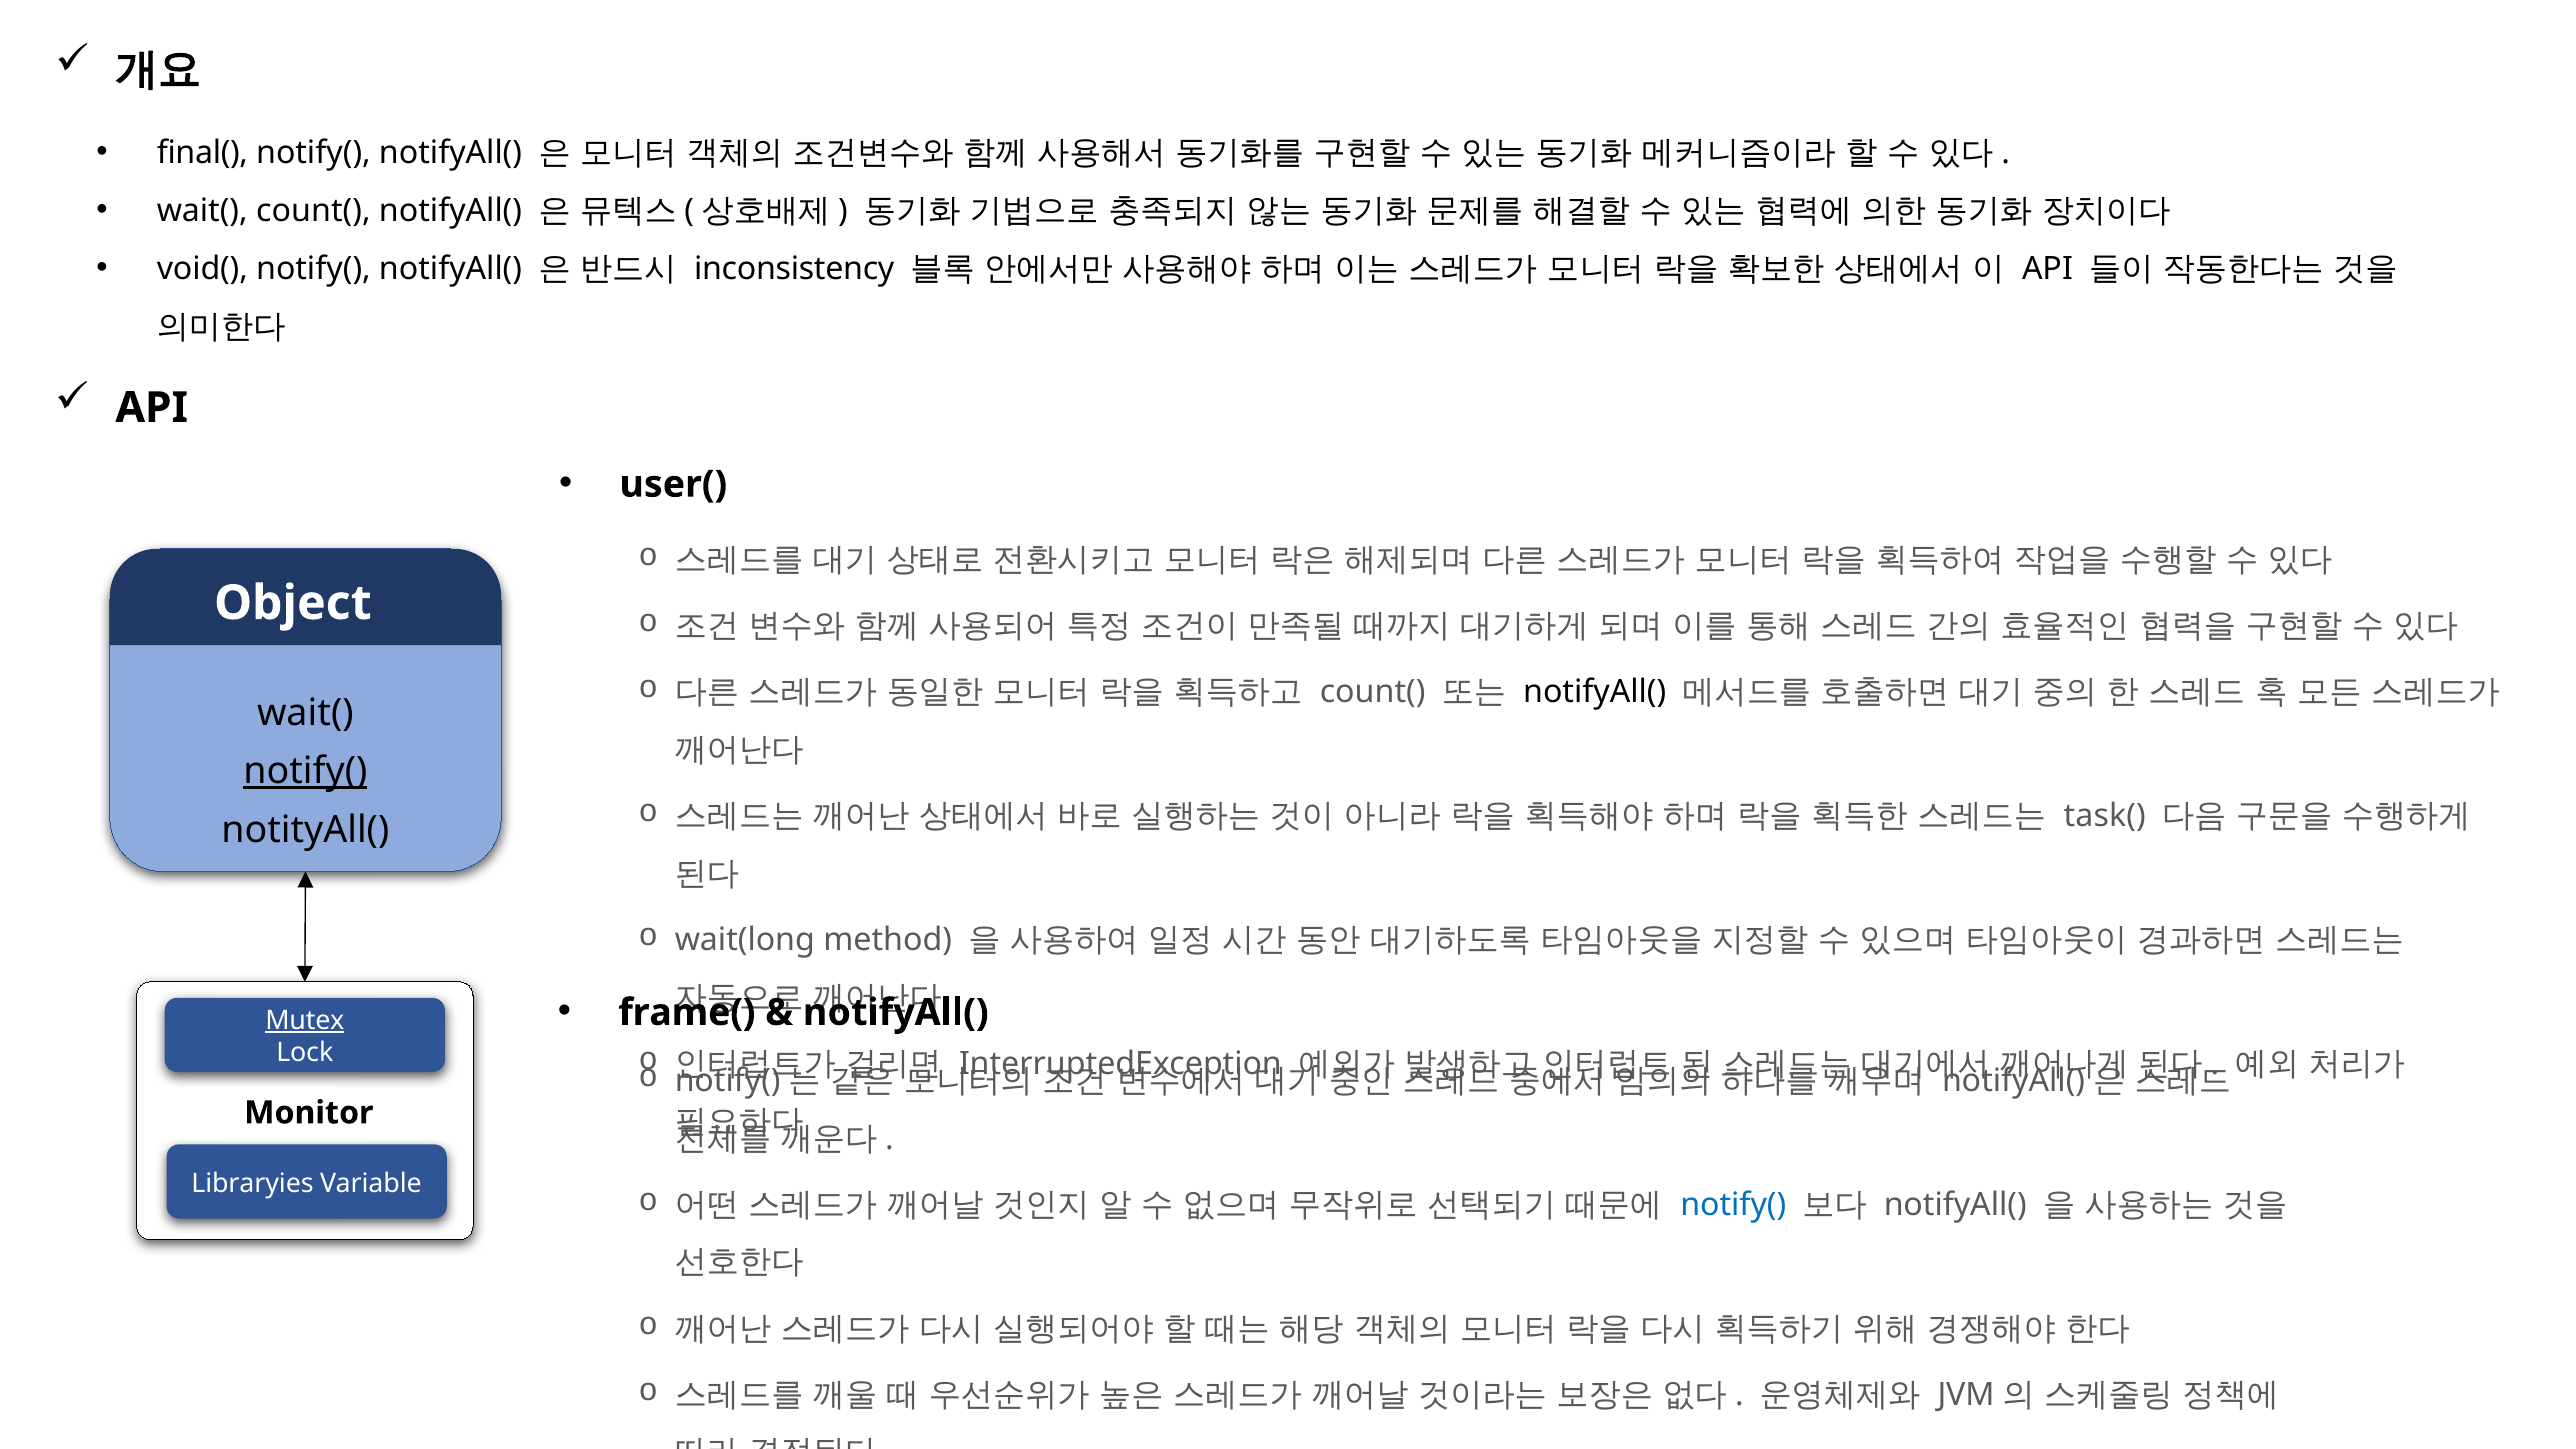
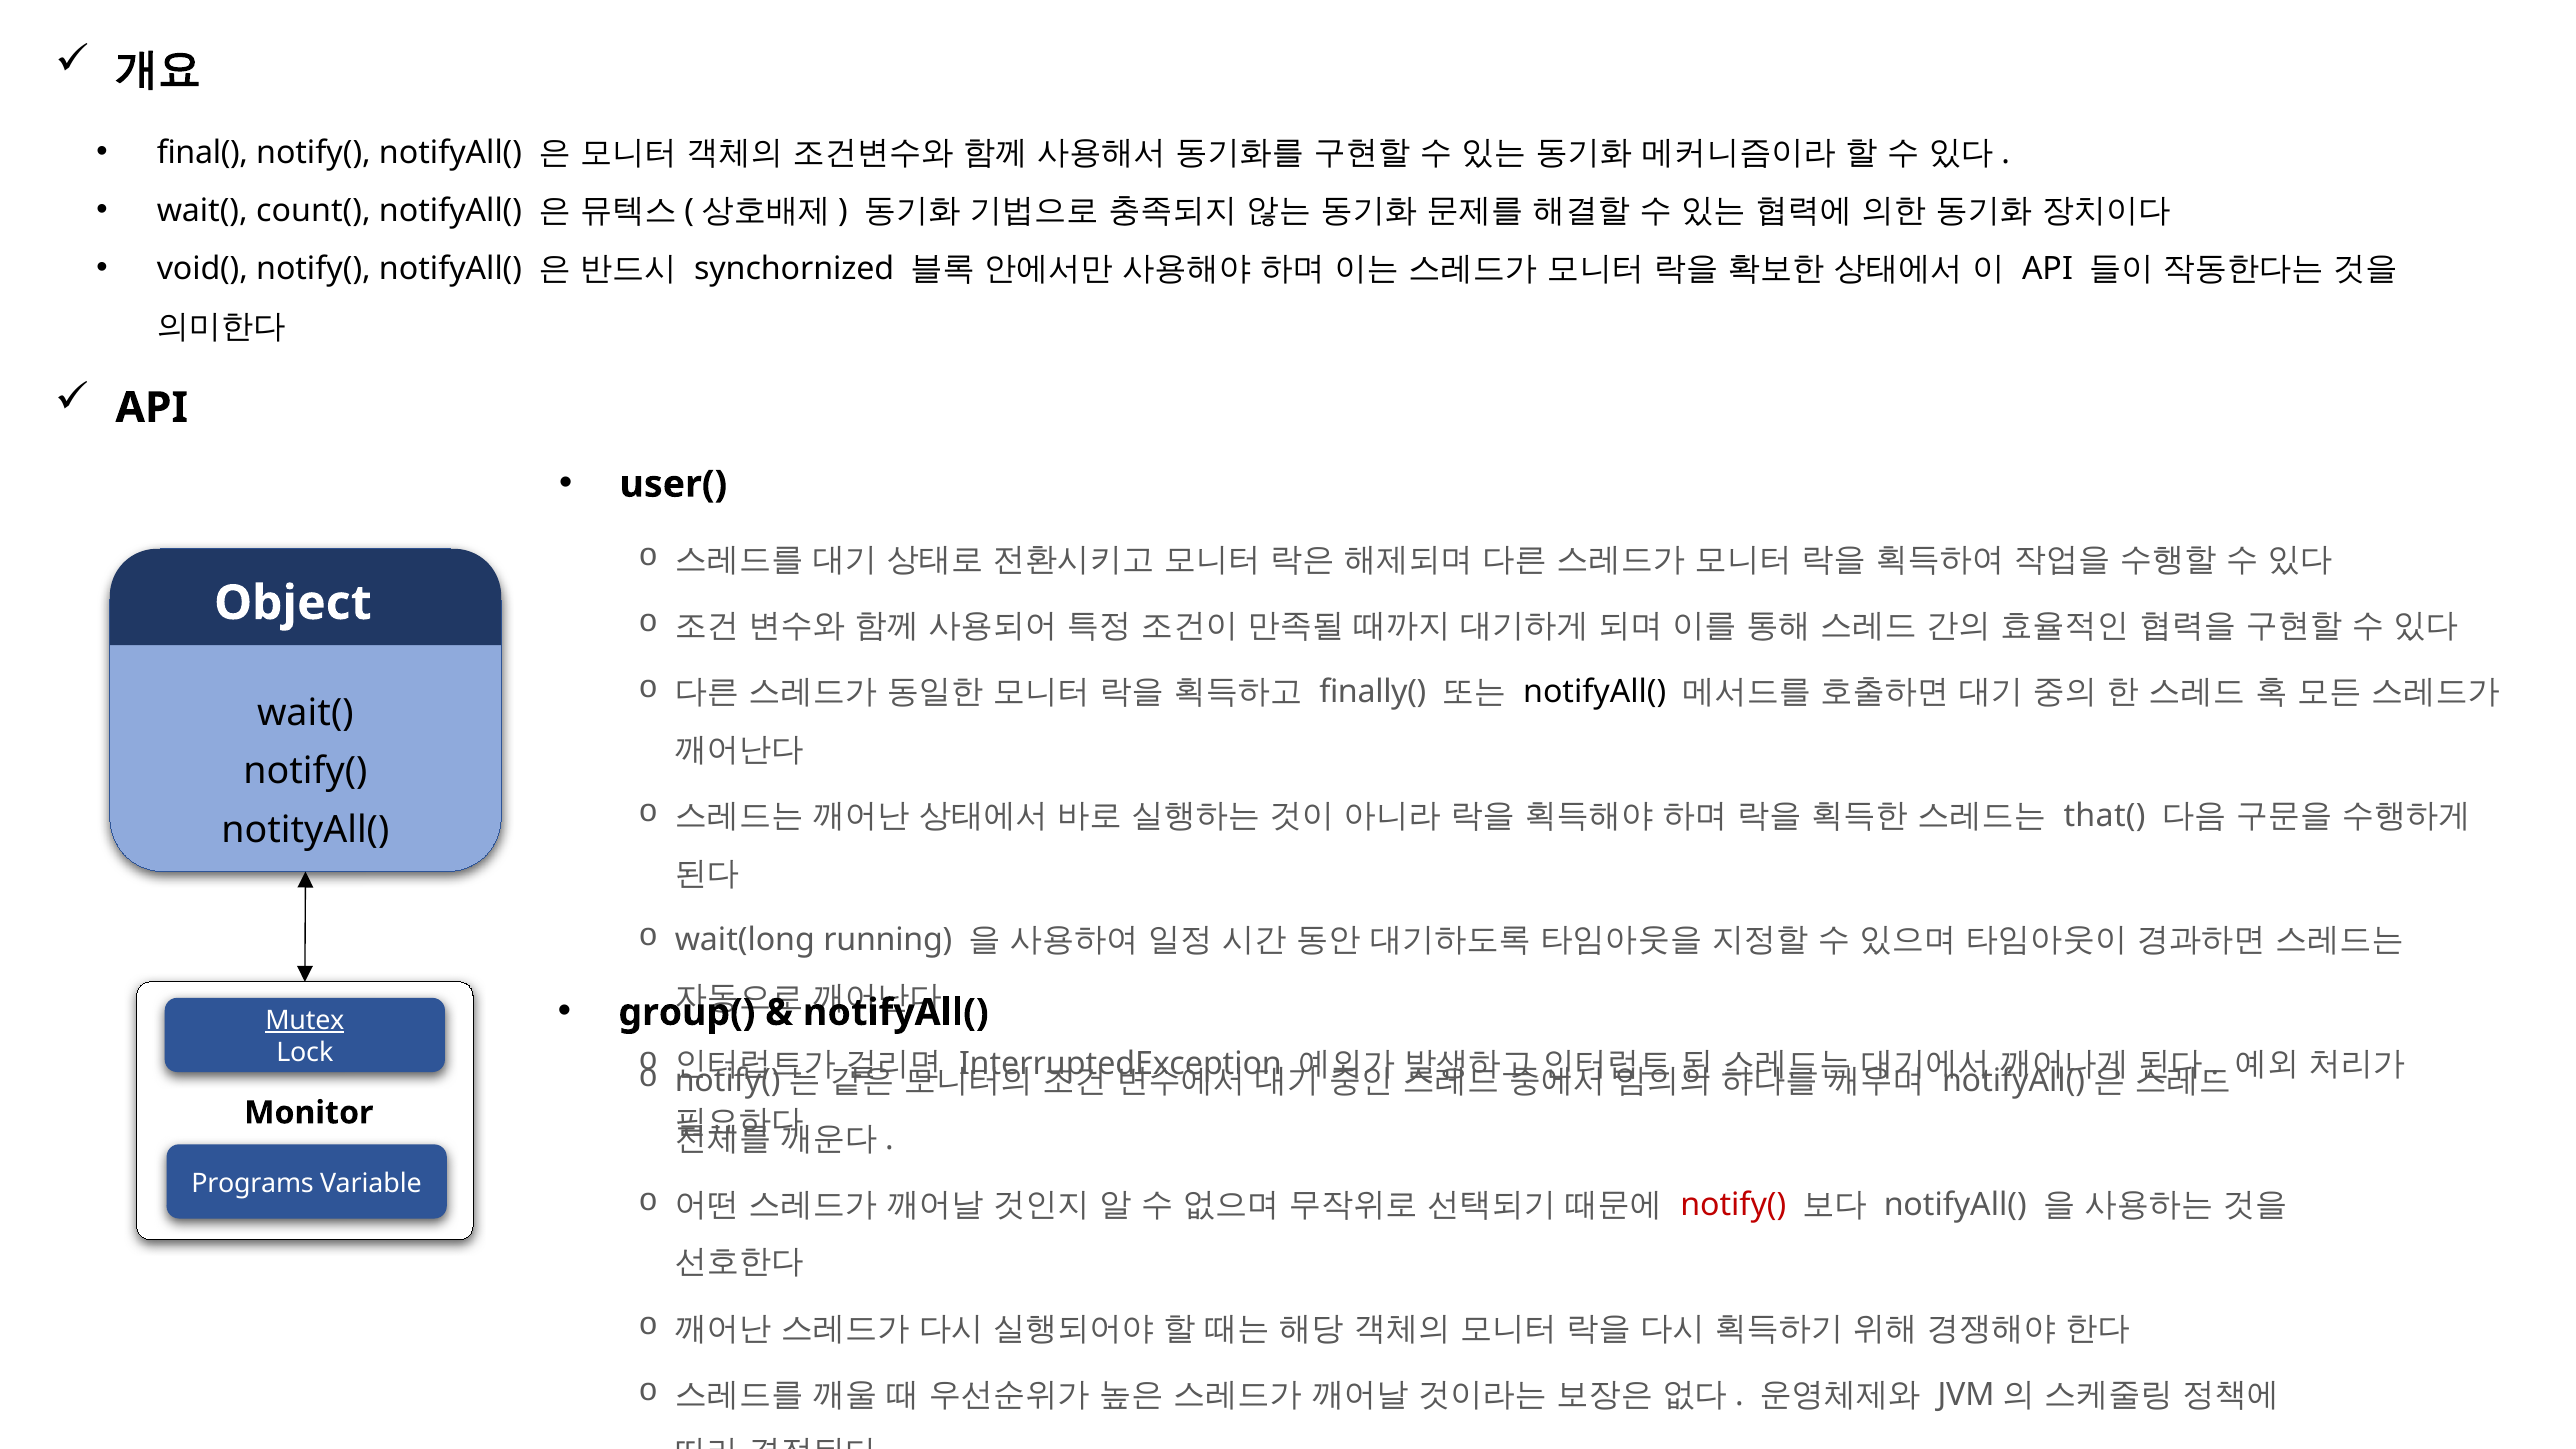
inconsistency: inconsistency -> synchornized (794, 269)
count(: count( -> finally( (1373, 692)
notify( underline: present -> none (305, 771)
task(: task( -> that( (2105, 815)
method: method -> running (888, 939)
frame(: frame( -> group( (687, 1013)
Libraryies: Libraryies -> Programs (253, 1183)
notify( colour: blue -> red (1733, 1204)
